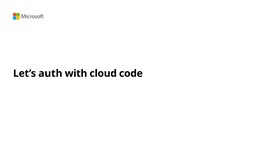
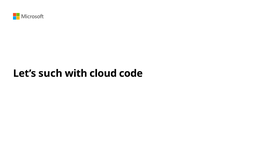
auth: auth -> such (50, 73)
